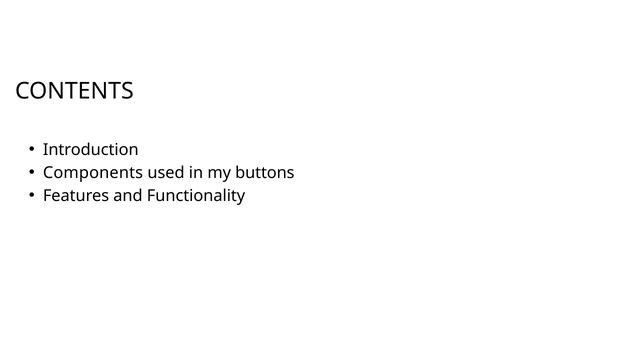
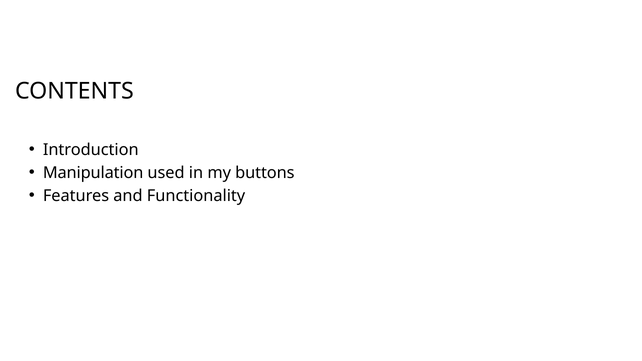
Components: Components -> Manipulation (93, 173)
